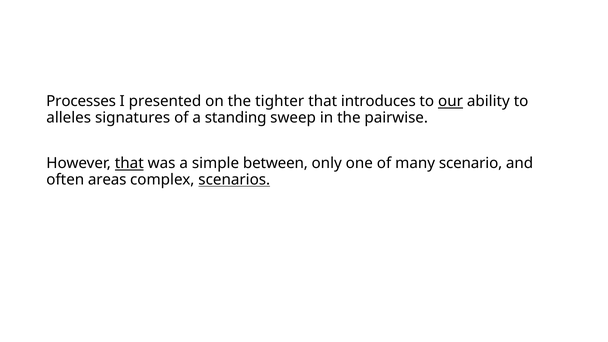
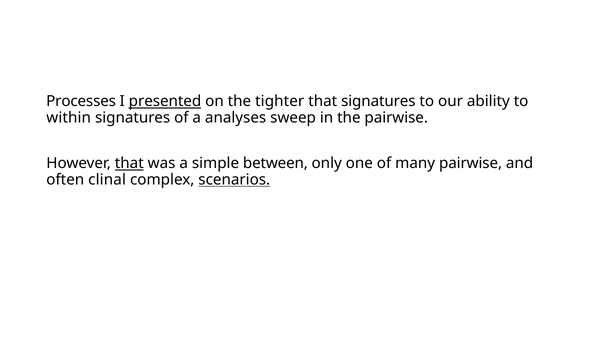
presented underline: none -> present (165, 101)
that introduces: introduces -> signatures (378, 101)
our underline: present -> none (451, 101)
alleles: alleles -> within (69, 118)
standing: standing -> analyses (236, 118)
many scenario: scenario -> pairwise (471, 163)
areas: areas -> clinal (107, 180)
